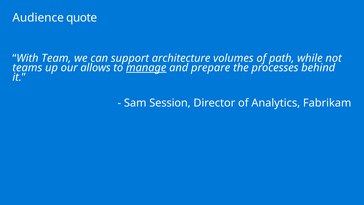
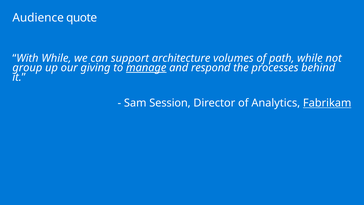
With Team: Team -> While (56, 58)
teams: teams -> group (27, 68)
allows: allows -> giving (95, 68)
prepare: prepare -> respond (211, 68)
Fabrikam underline: none -> present (327, 103)
